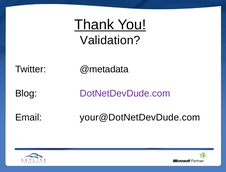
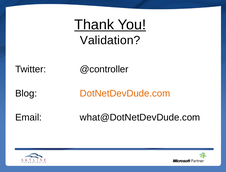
@metadata: @metadata -> @controller (104, 69)
DotNetDevDude.com colour: purple -> orange (125, 93)
your@DotNetDevDude.com: your@DotNetDevDude.com -> what@DotNetDevDude.com (140, 118)
